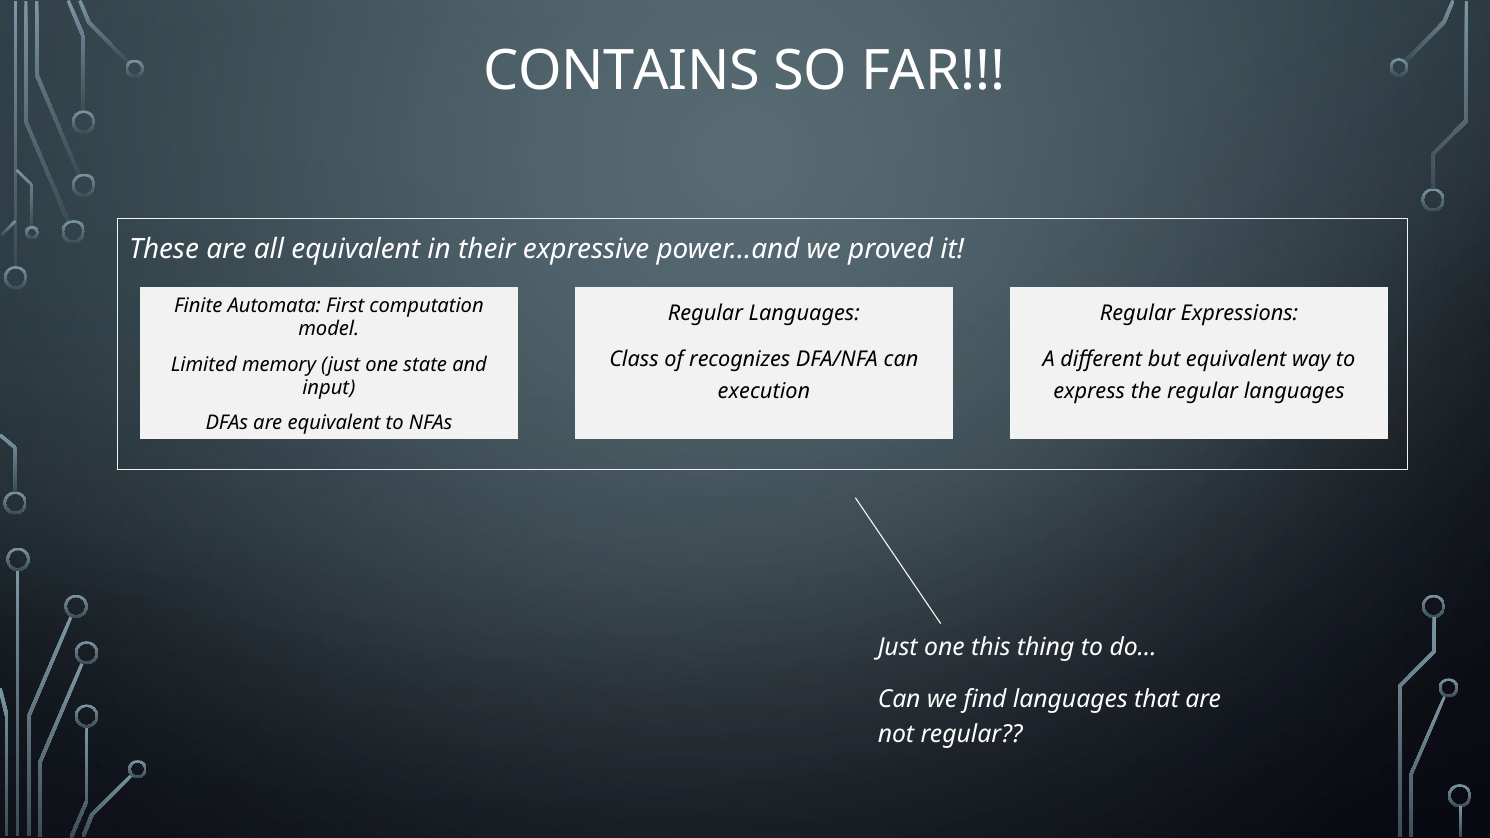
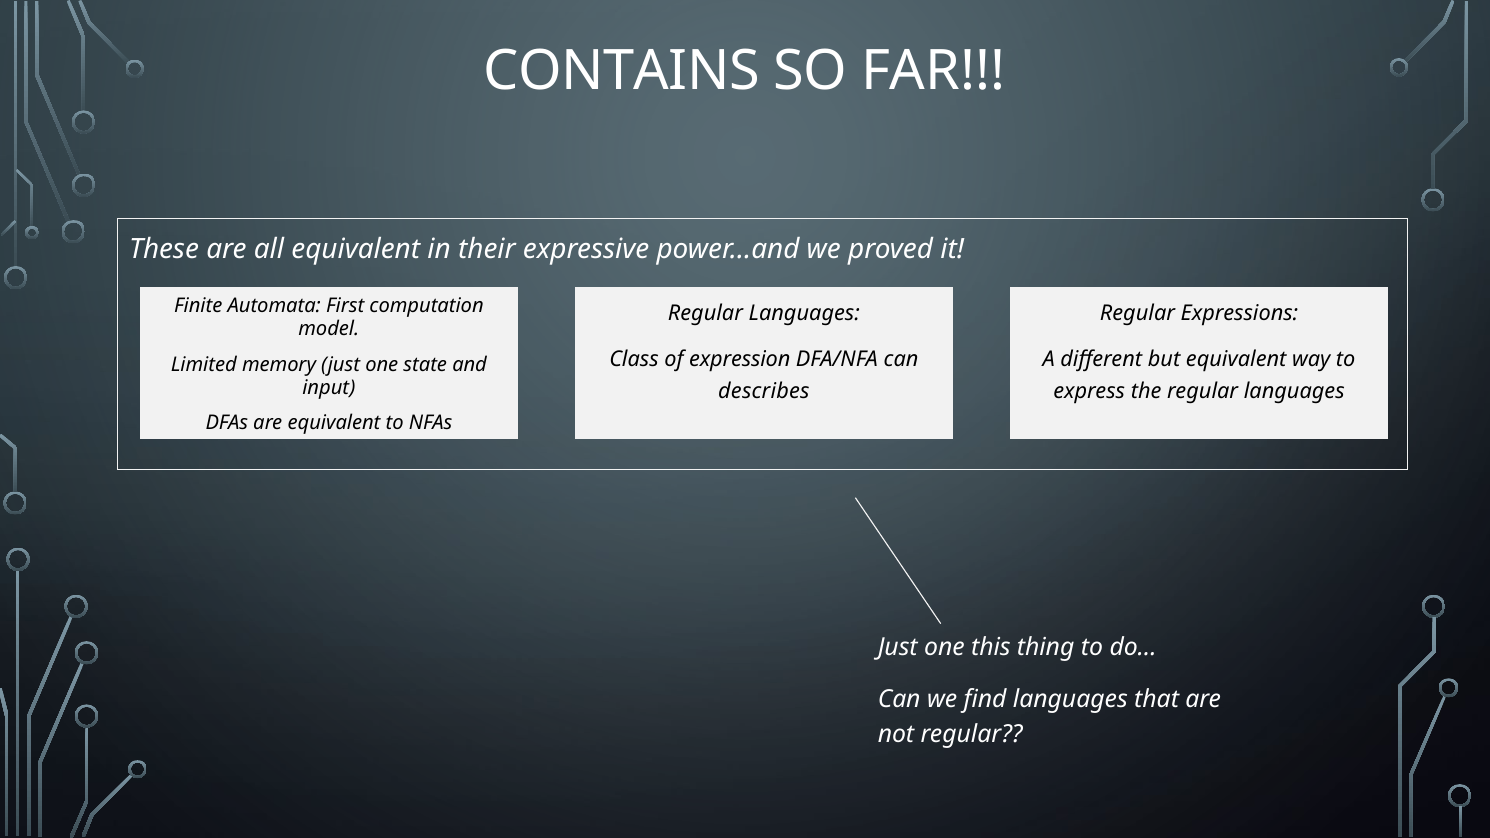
recognizes: recognizes -> expression (740, 360)
execution: execution -> describes (764, 391)
